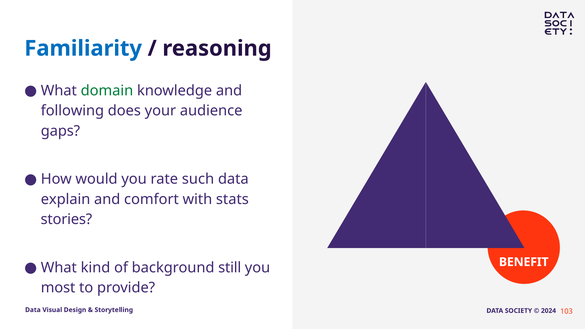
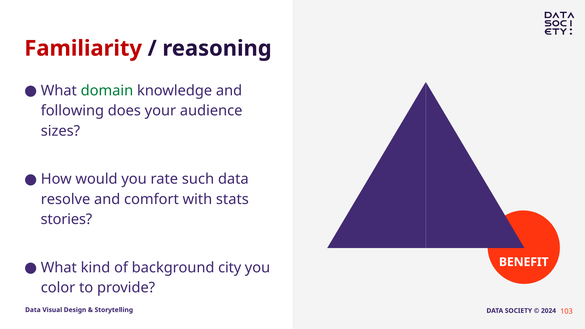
Familiarity colour: blue -> red (83, 48)
gaps: gaps -> sizes (60, 131)
explain: explain -> resolve (66, 199)
still: still -> city (230, 268)
most: most -> color (58, 288)
